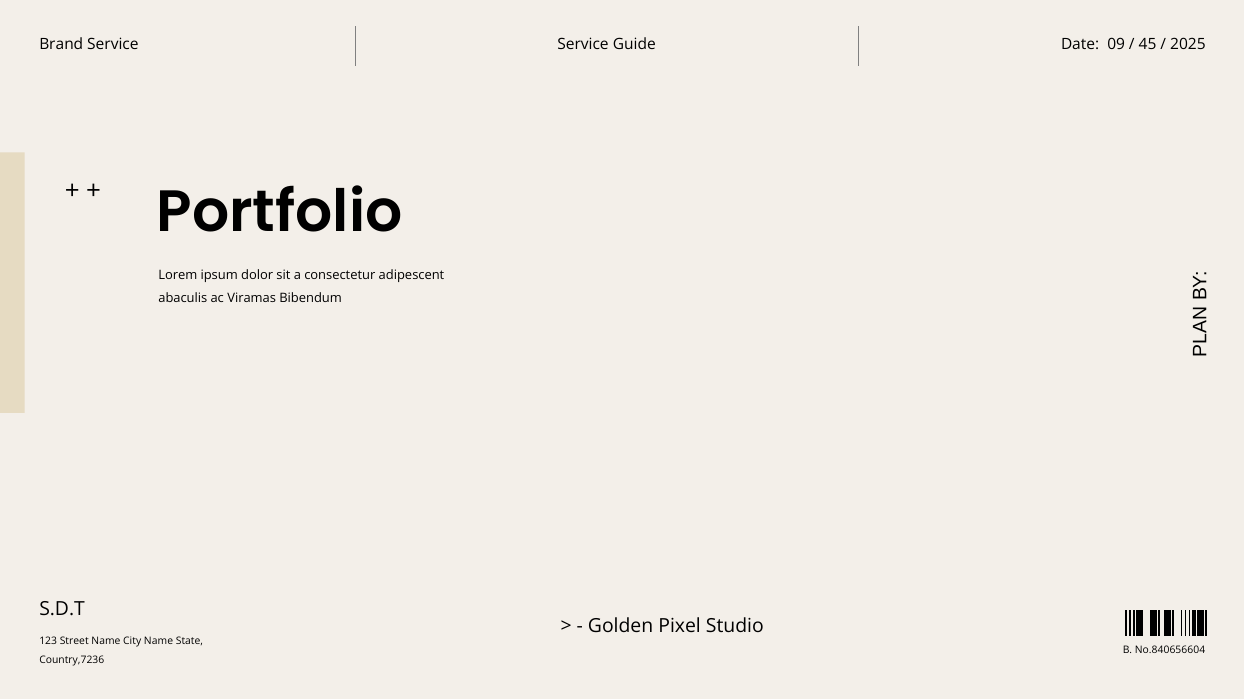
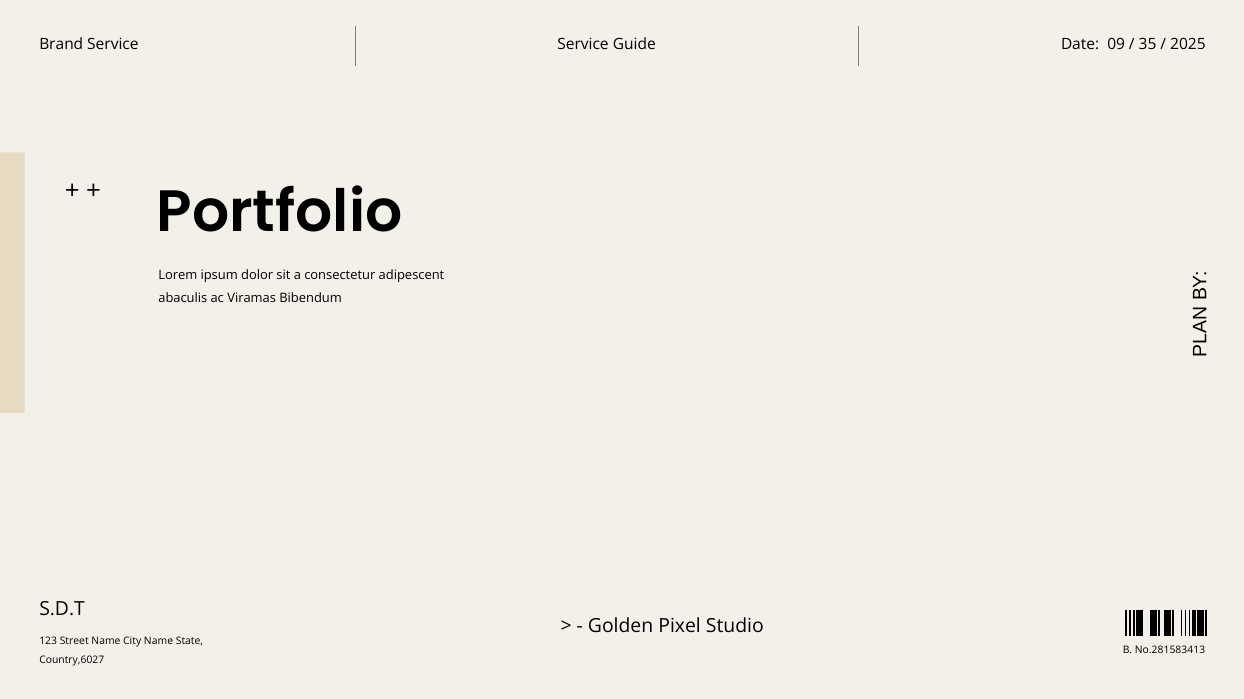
45: 45 -> 35 (1148, 44)
No.840656604: No.840656604 -> No.281583413 (1170, 651)
Country,7236: Country,7236 -> Country,6027 (72, 661)
